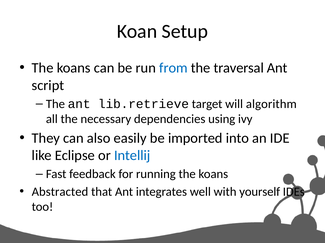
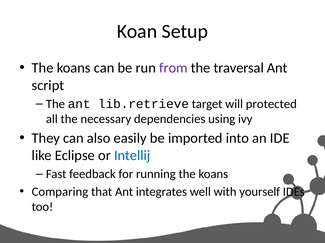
from colour: blue -> purple (173, 68)
algorithm: algorithm -> protected (271, 104)
Abstracted: Abstracted -> Comparing (60, 192)
